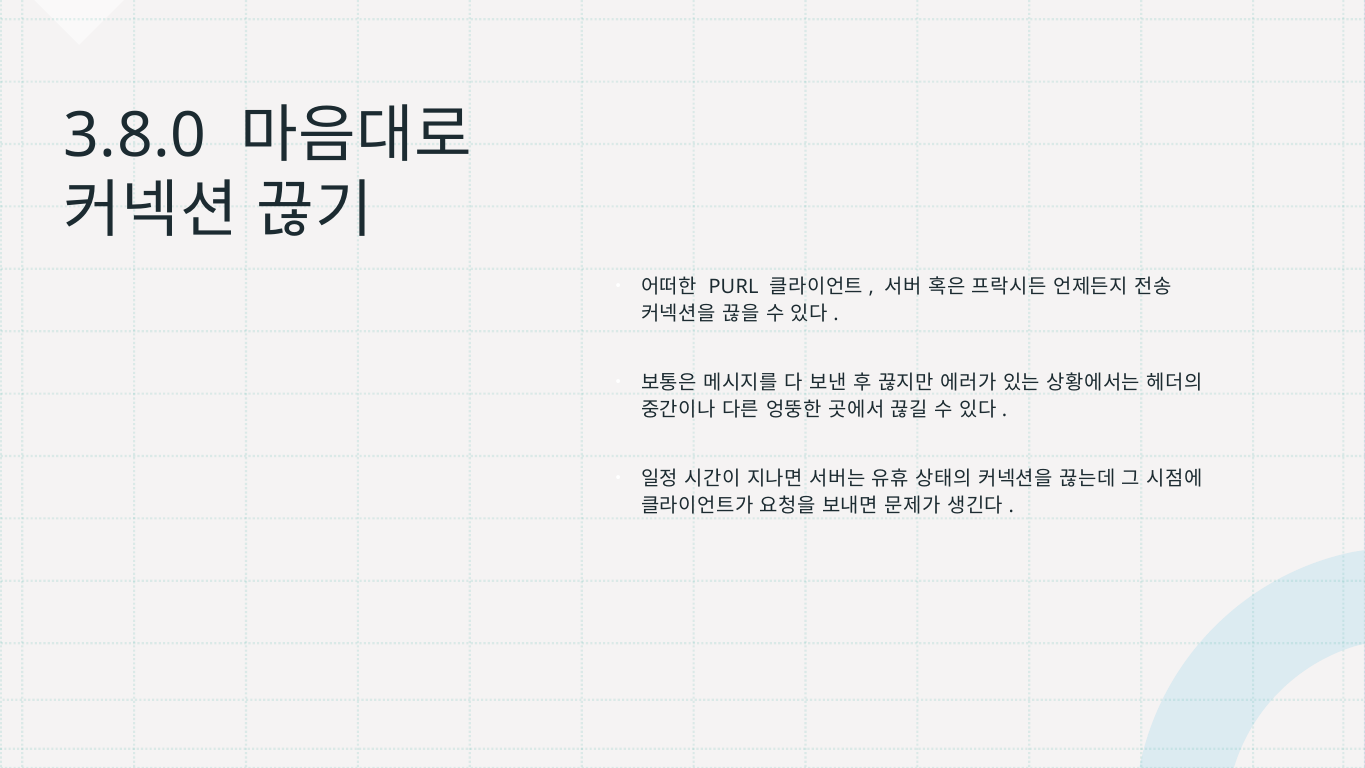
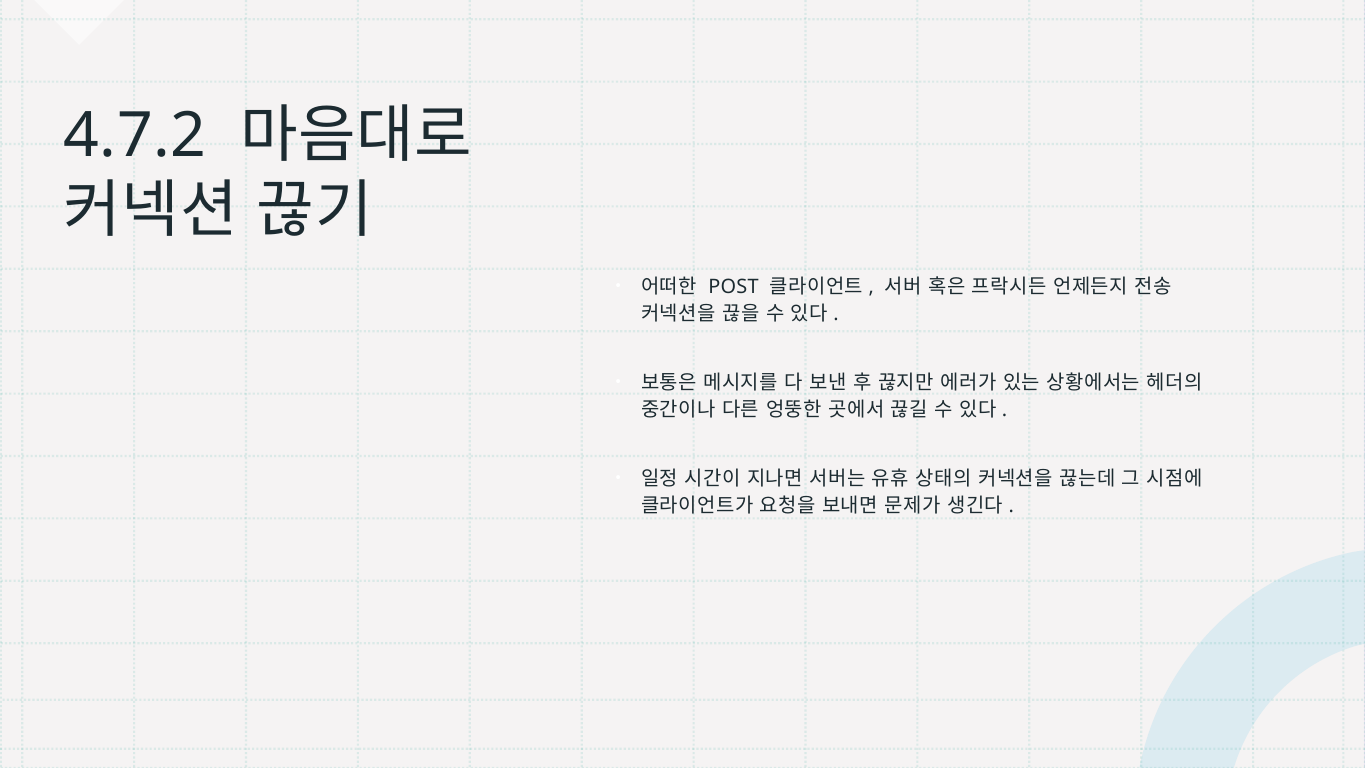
3.8.0: 3.8.0 -> 4.7.2 (135, 136)
PURL: PURL -> POST (734, 286)
